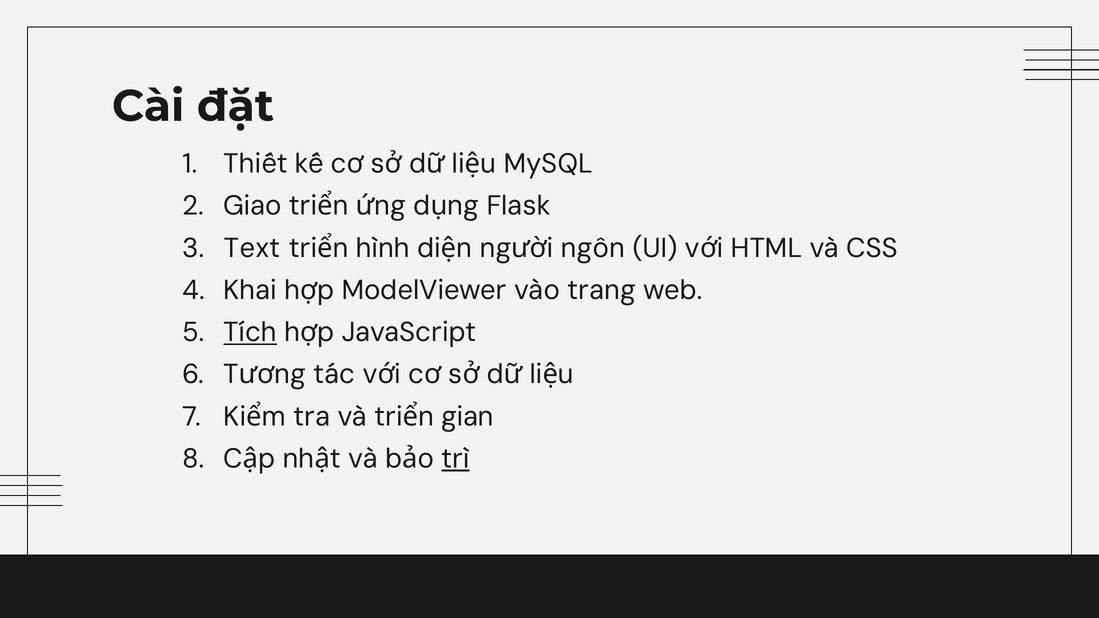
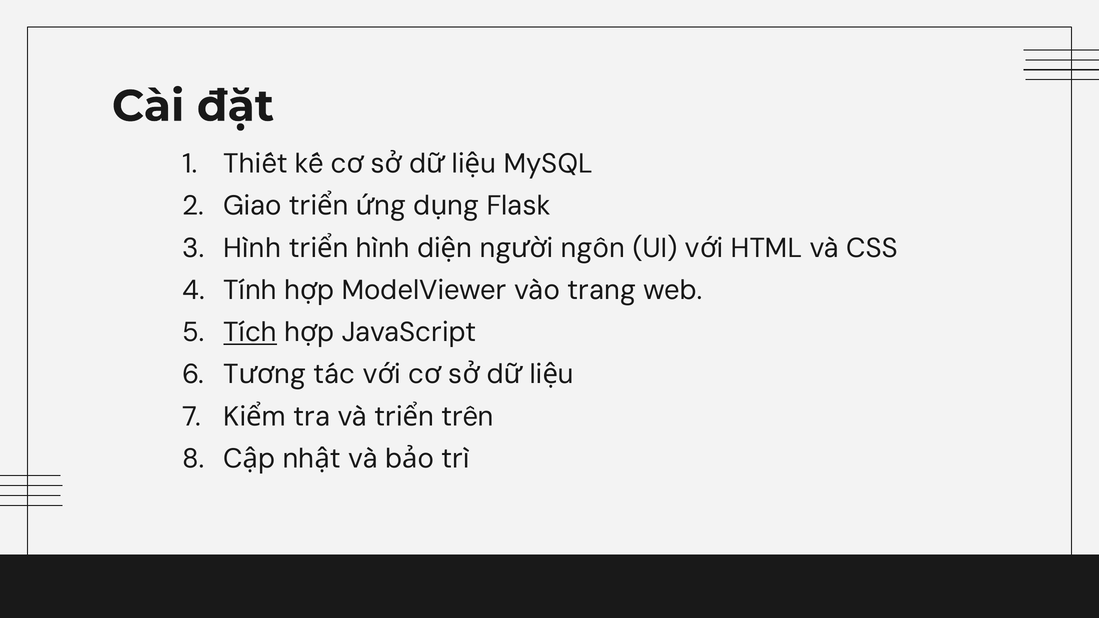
Text: Text -> Hình (252, 248)
Khai: Khai -> Tính (250, 290)
gian: gian -> trên (467, 417)
trì underline: present -> none (455, 459)
